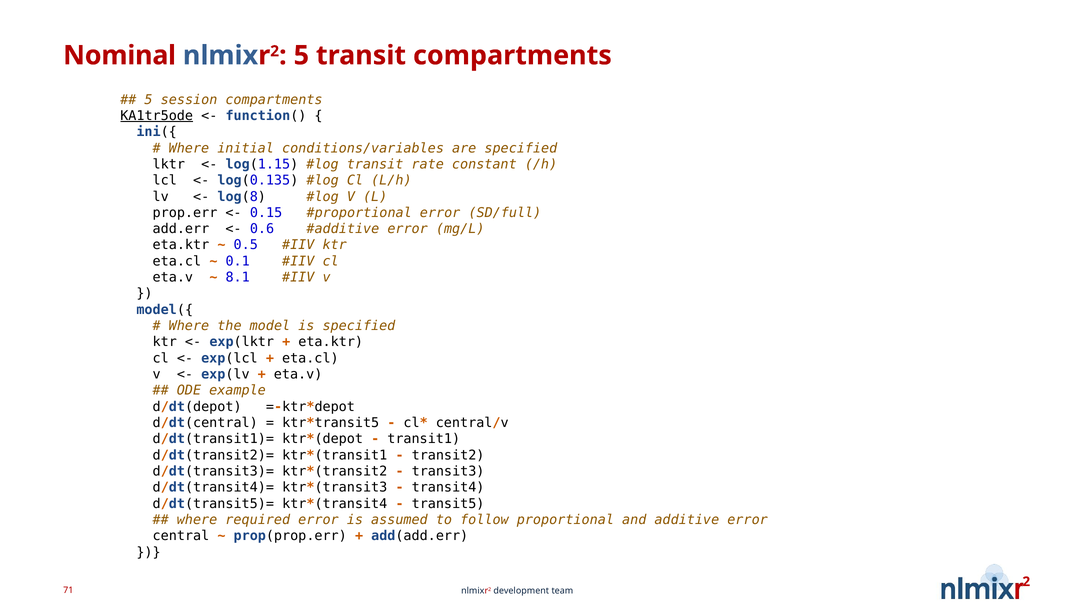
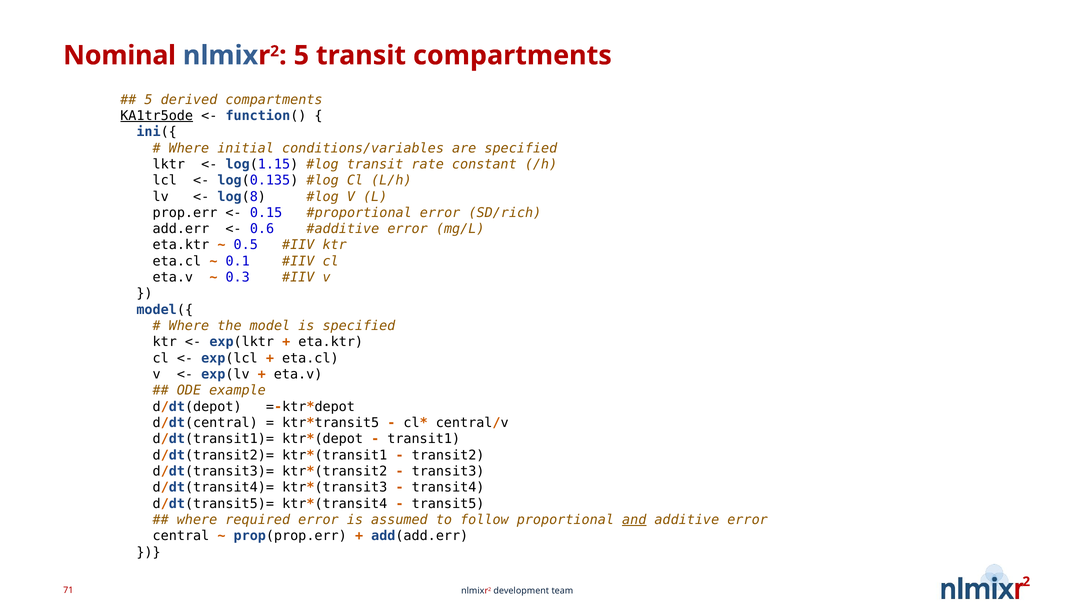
session: session -> derived (189, 100)
SD/full: SD/full -> SD/rich (505, 213)
8.1: 8.1 -> 0.3 (238, 277)
and underline: none -> present (634, 520)
